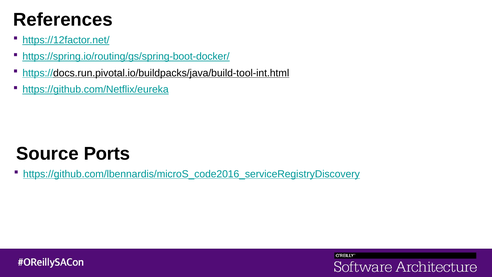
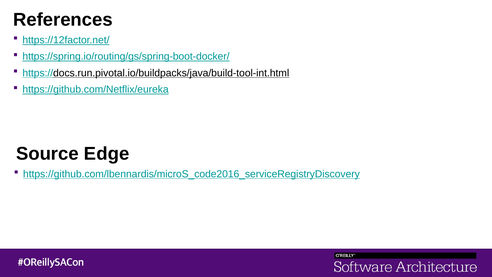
Ports: Ports -> Edge (107, 154)
